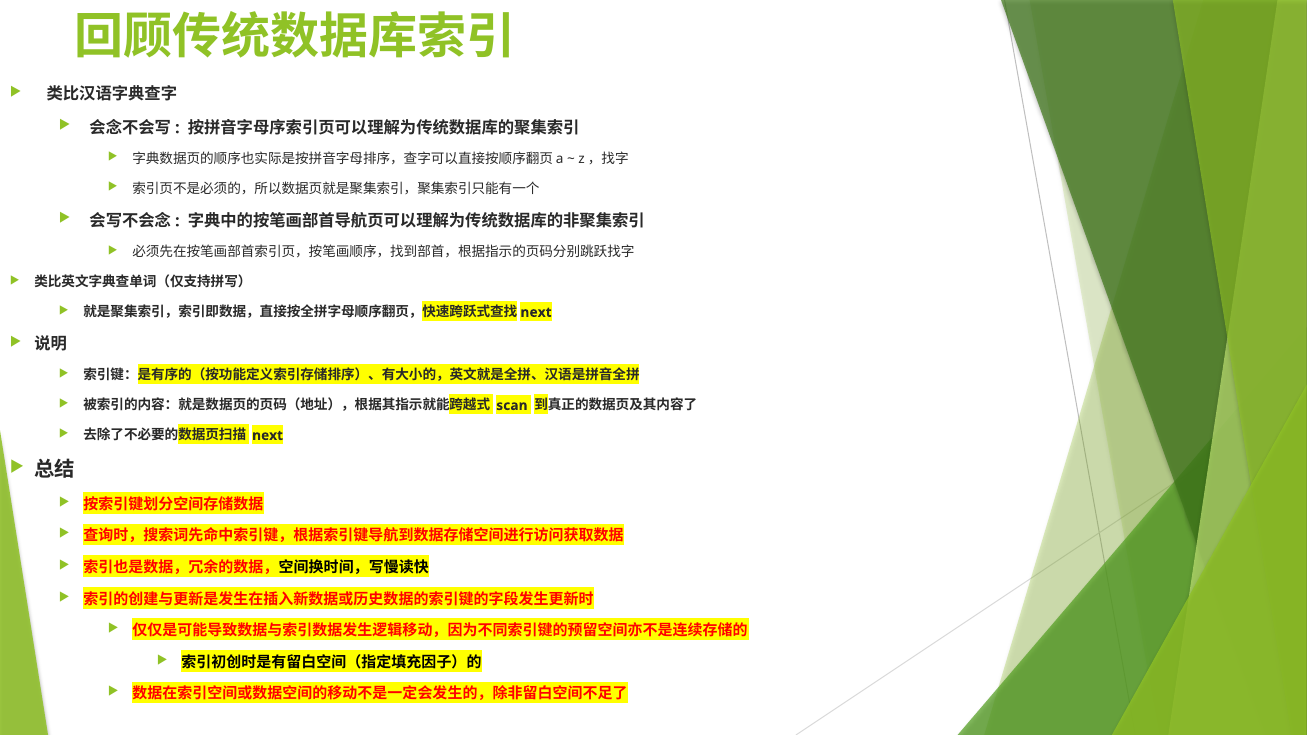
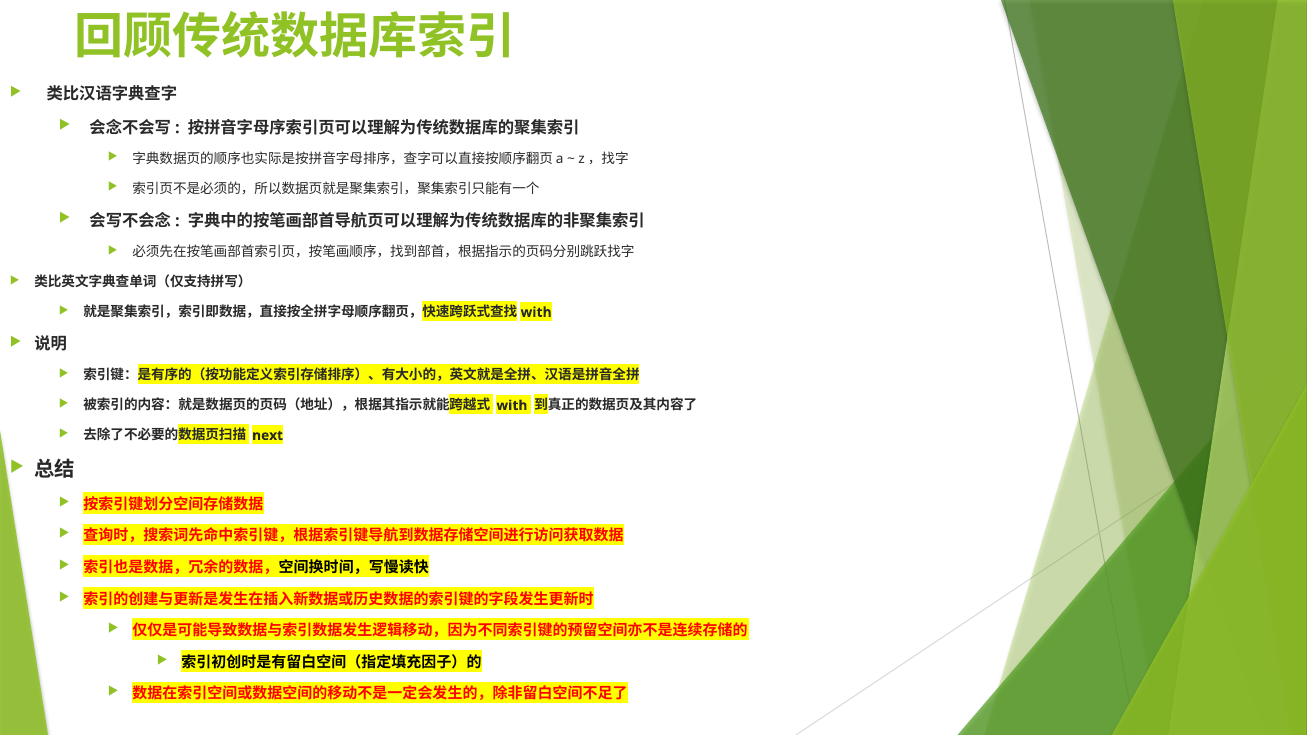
next: next -> with (536, 312)
scan: scan -> with (512, 406)
